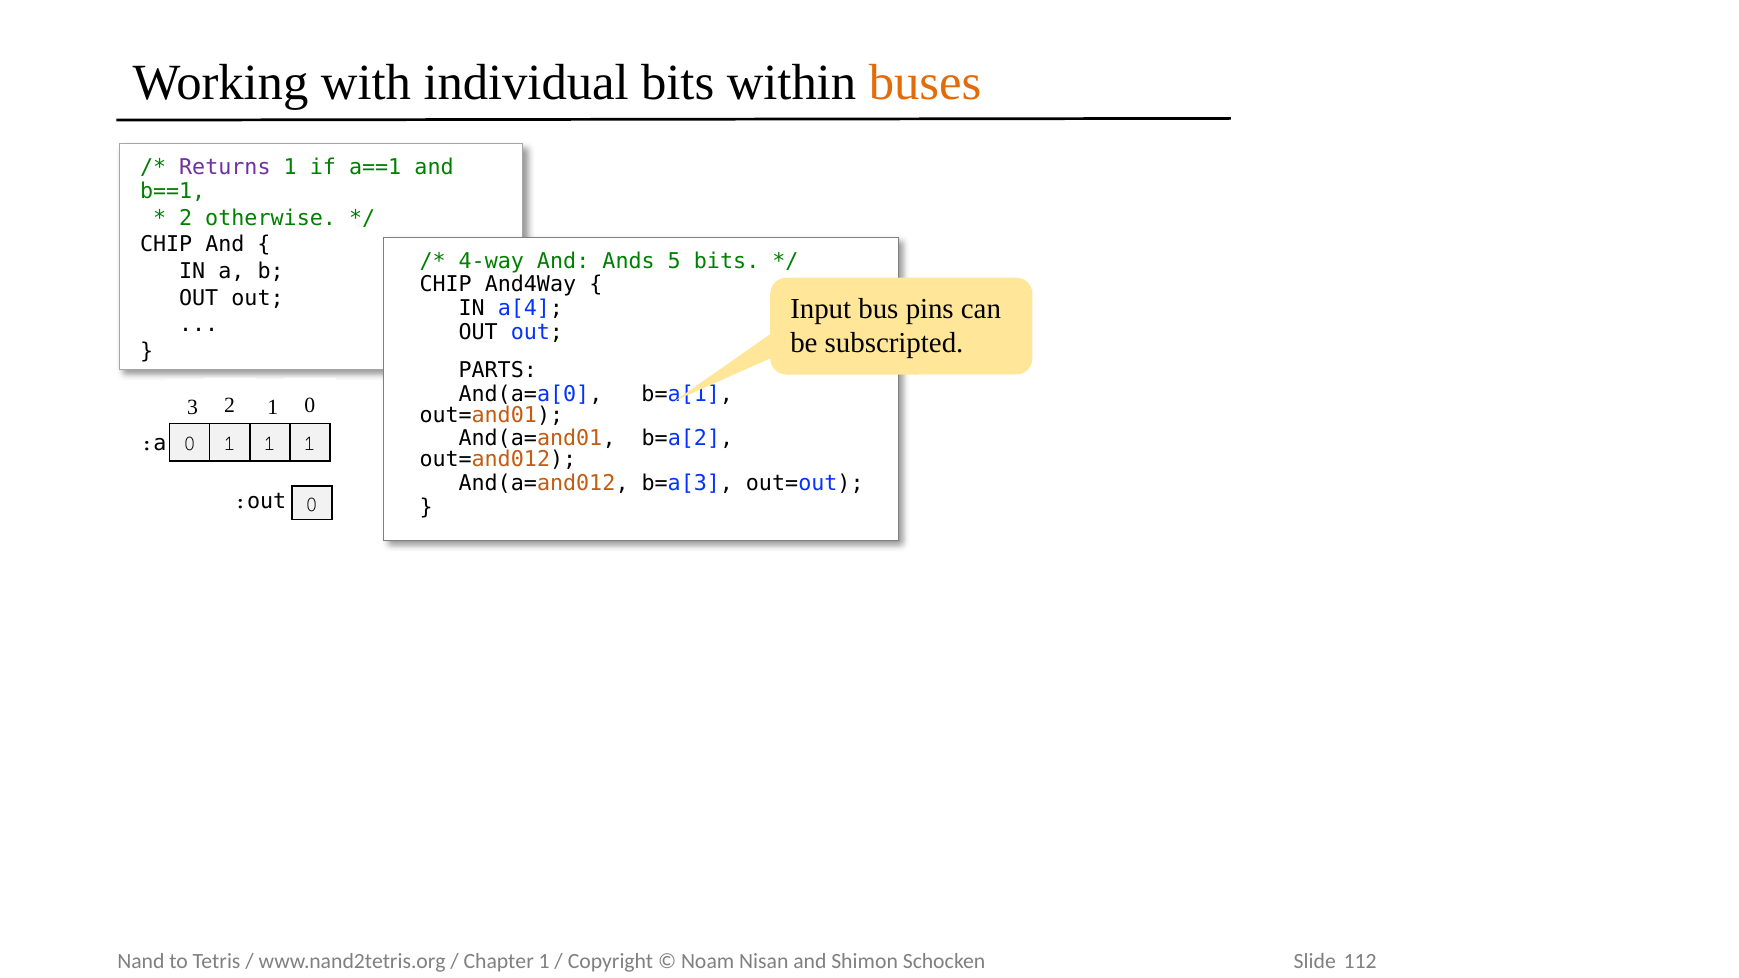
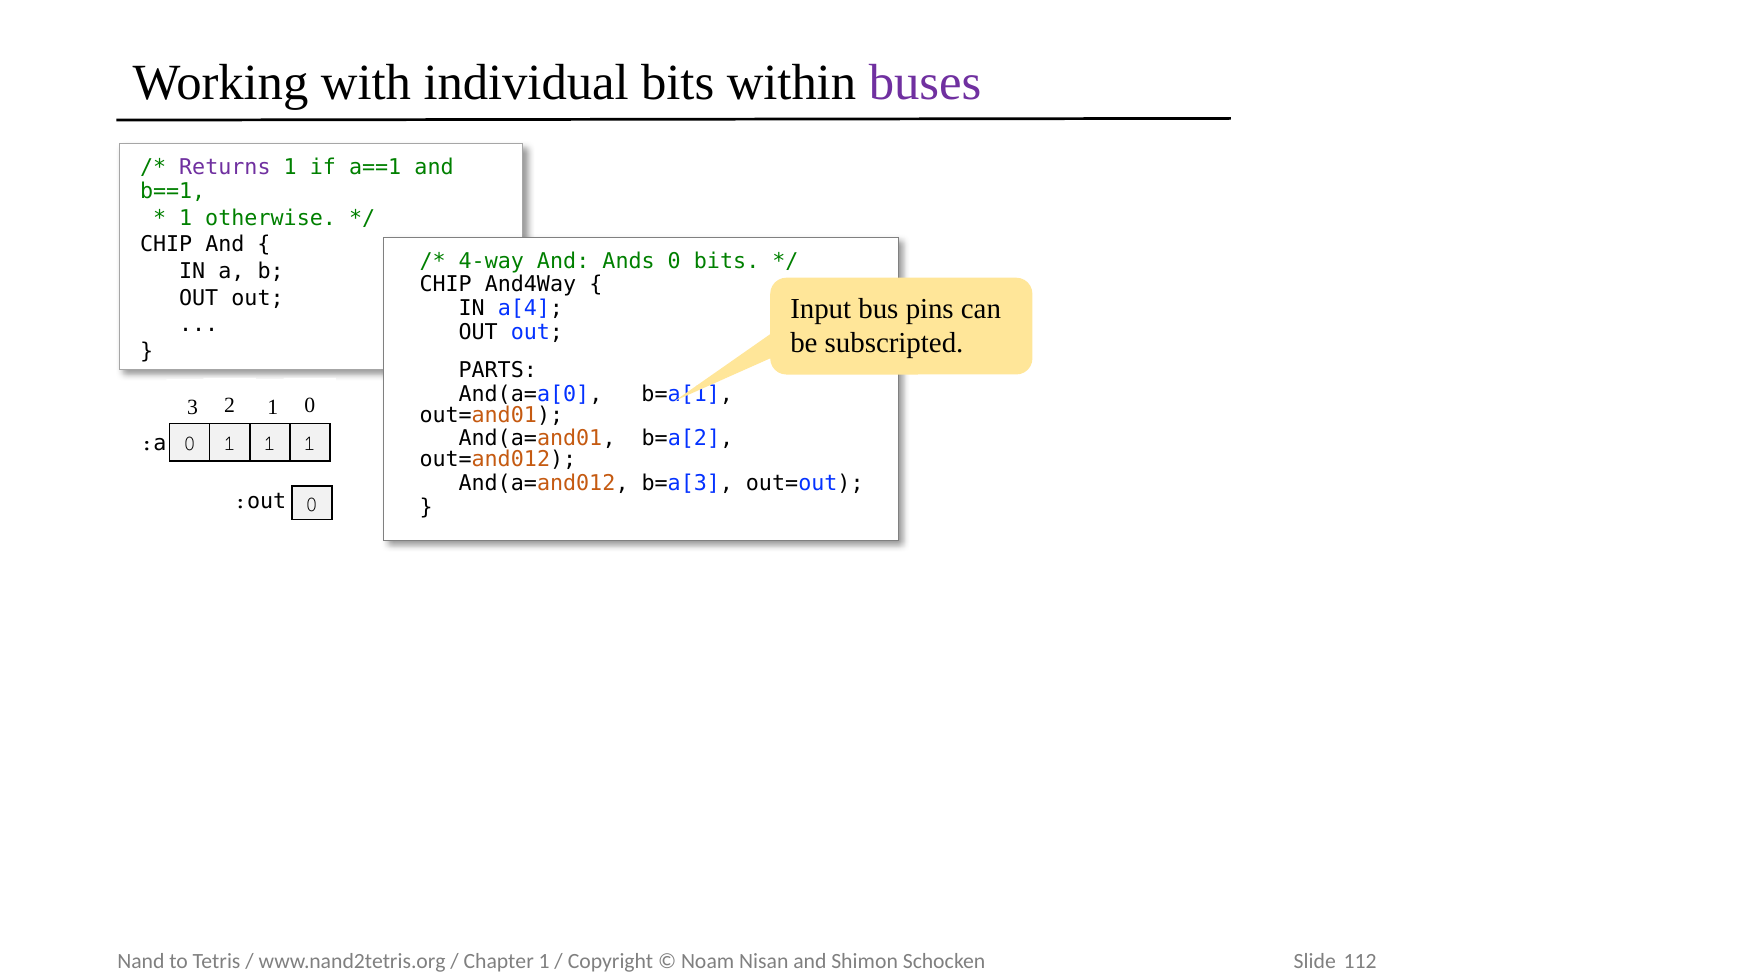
buses colour: orange -> purple (925, 83)
2: 2 -> 1 (186, 218)
Ands 5: 5 -> 0 (674, 261)
